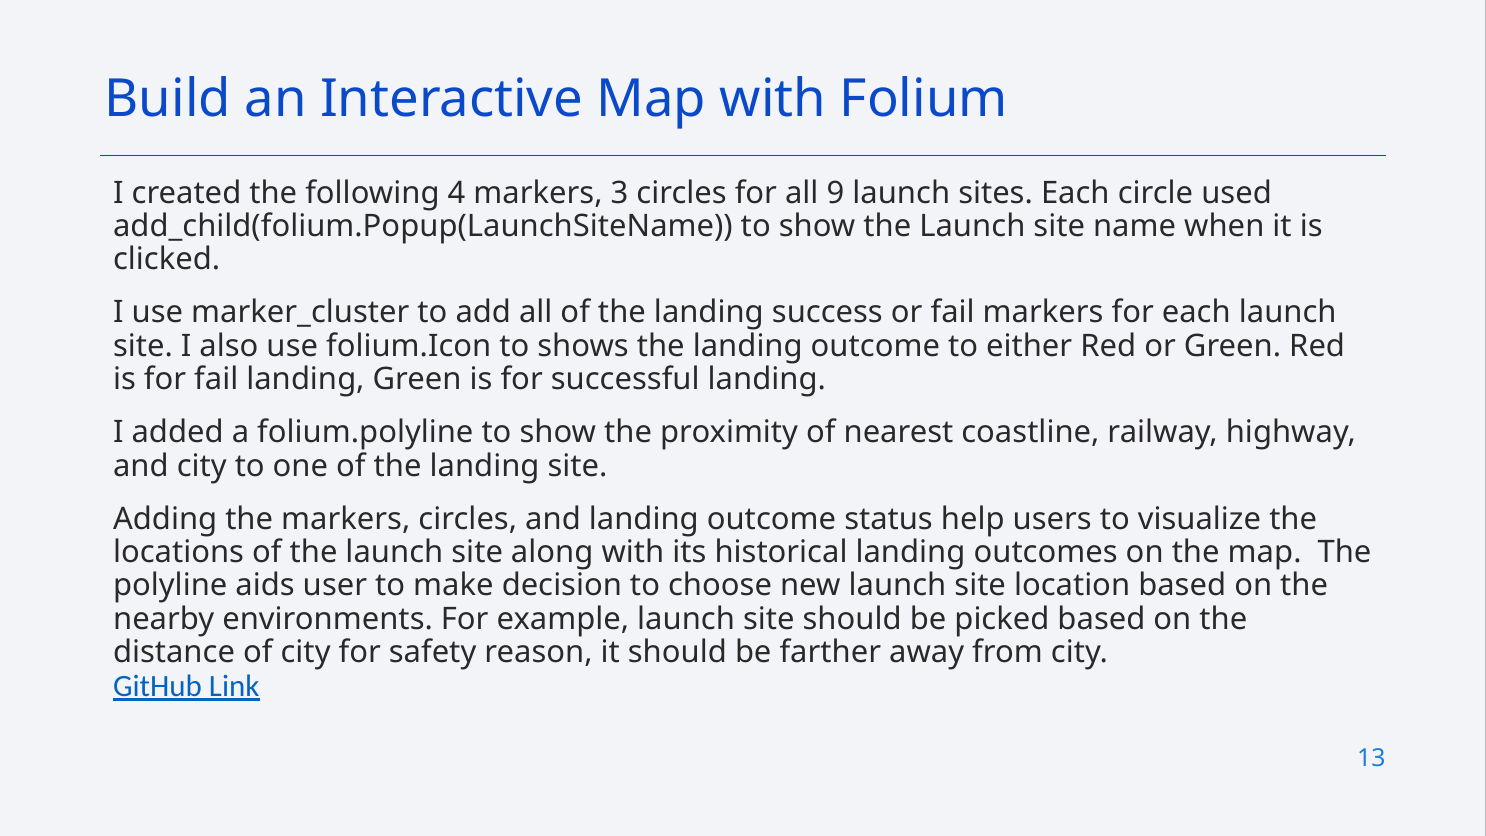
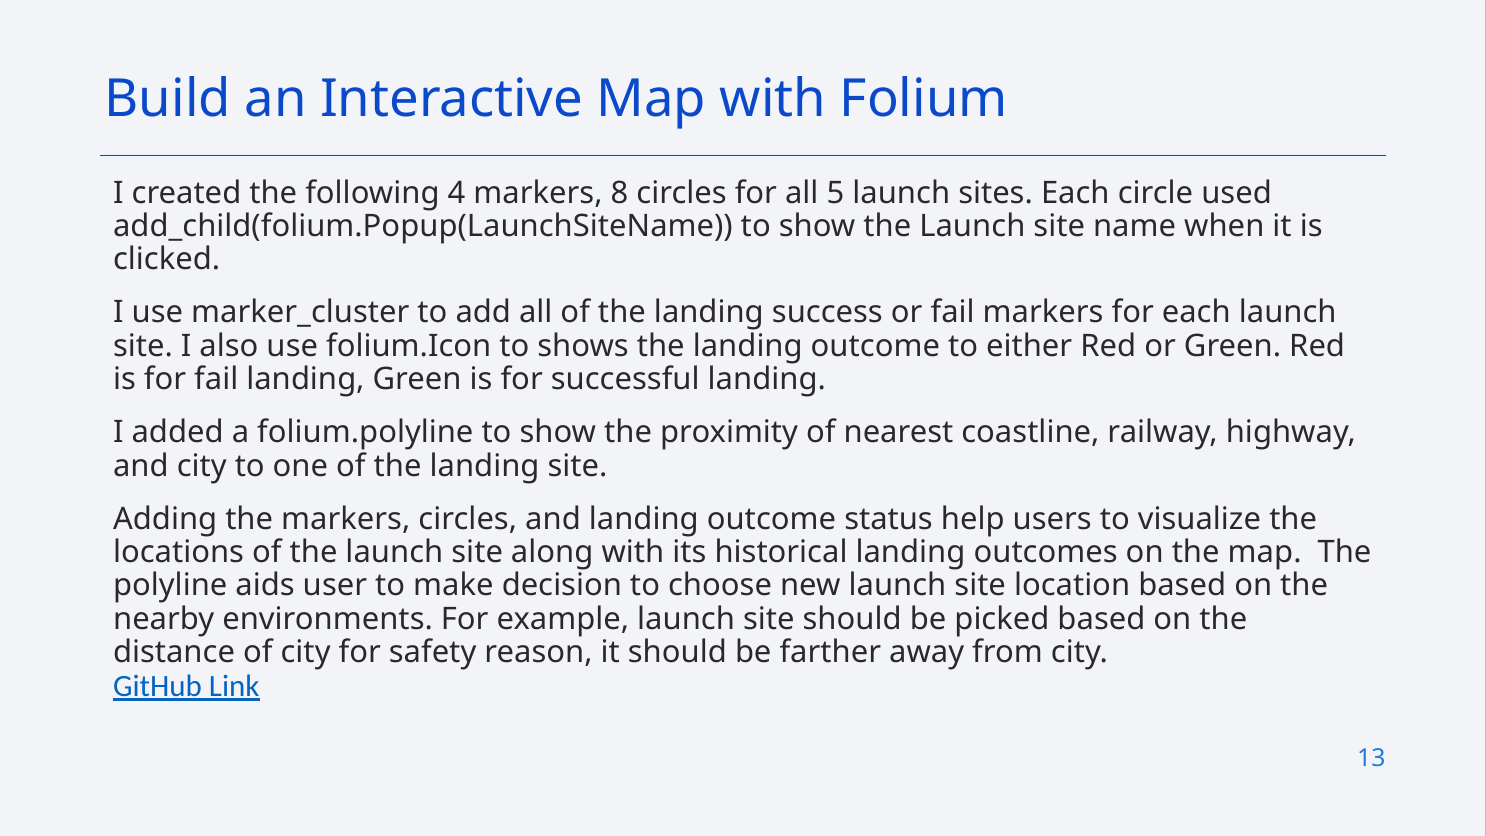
3: 3 -> 8 (619, 193)
9: 9 -> 5 (835, 193)
